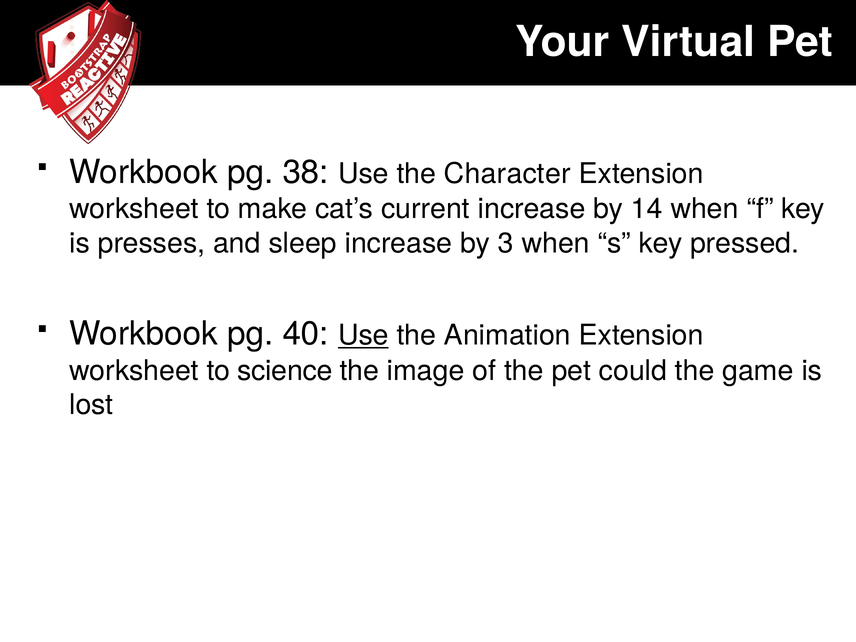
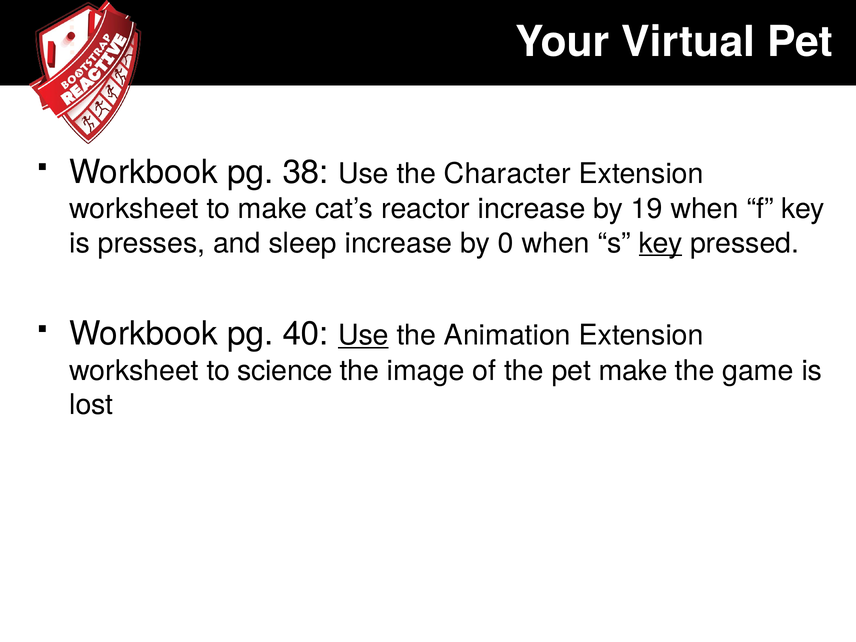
current: current -> reactor (425, 209)
14: 14 -> 19 (647, 209)
3: 3 -> 0 (506, 243)
key underline: none -> present (661, 243)
pet could: could -> make (633, 371)
